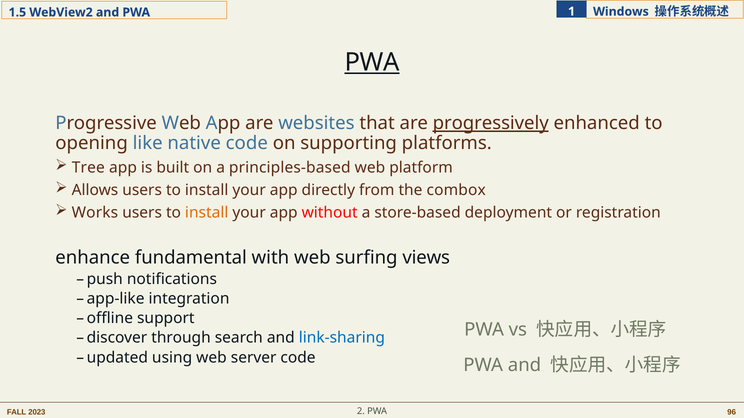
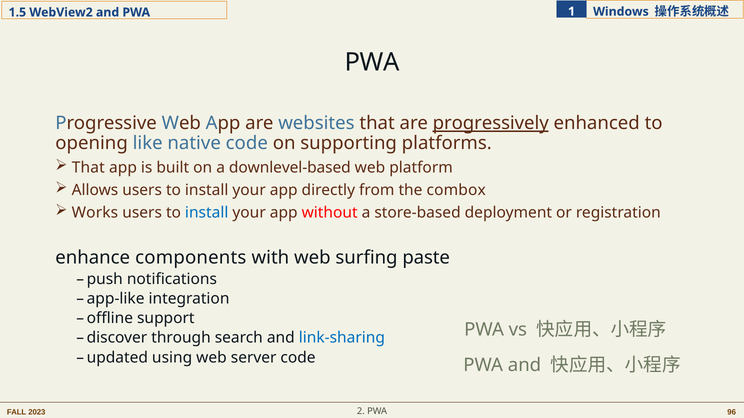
PWA underline: present -> none (372, 63)
Tree: Tree -> That (88, 168)
principles-based: principles-based -> downlevel-based (290, 168)
install colour: orange -> blue (207, 213)
fundamental: fundamental -> components (191, 258)
views: views -> paste (426, 258)
